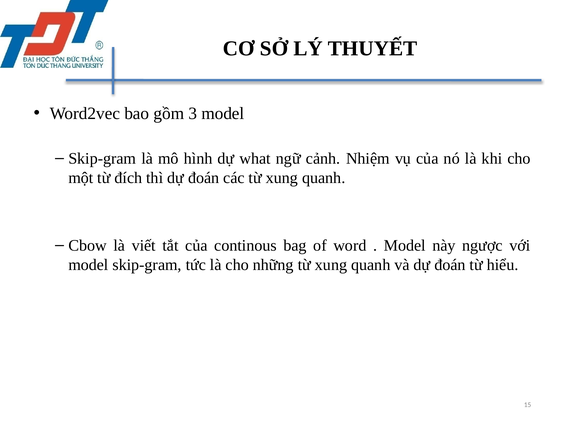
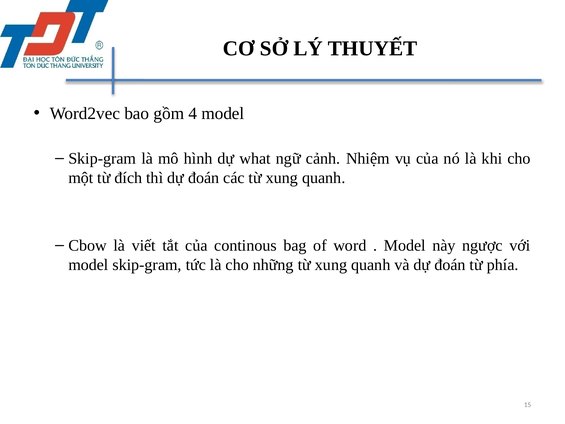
3: 3 -> 4 (193, 113)
hiểu: hiểu -> phía (503, 265)
